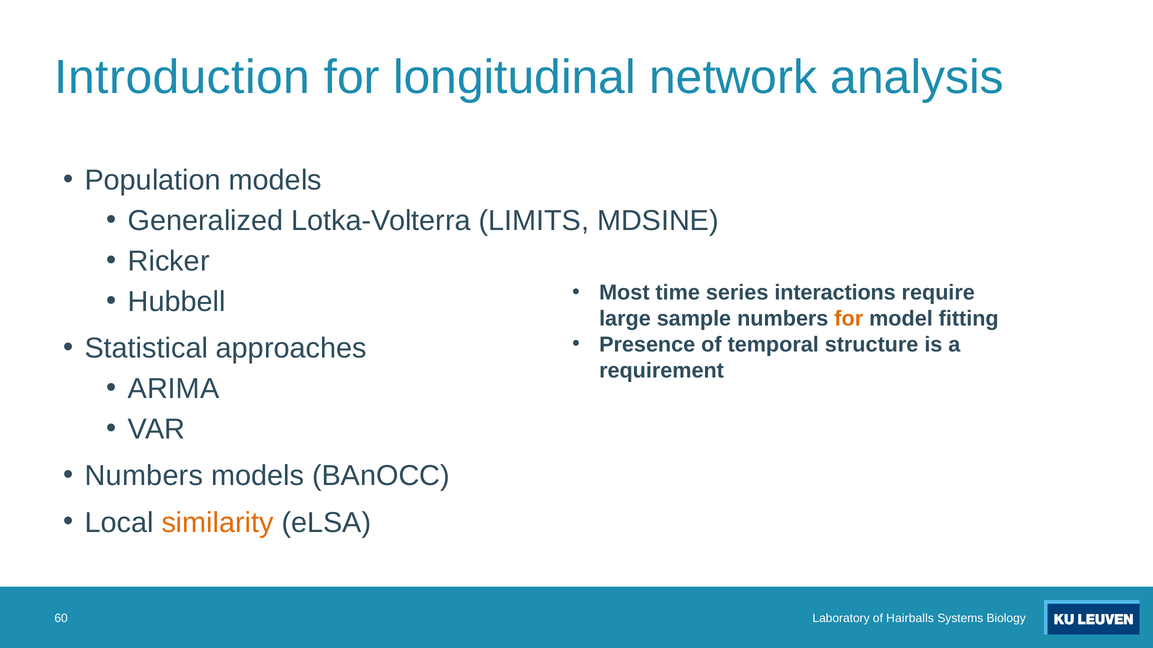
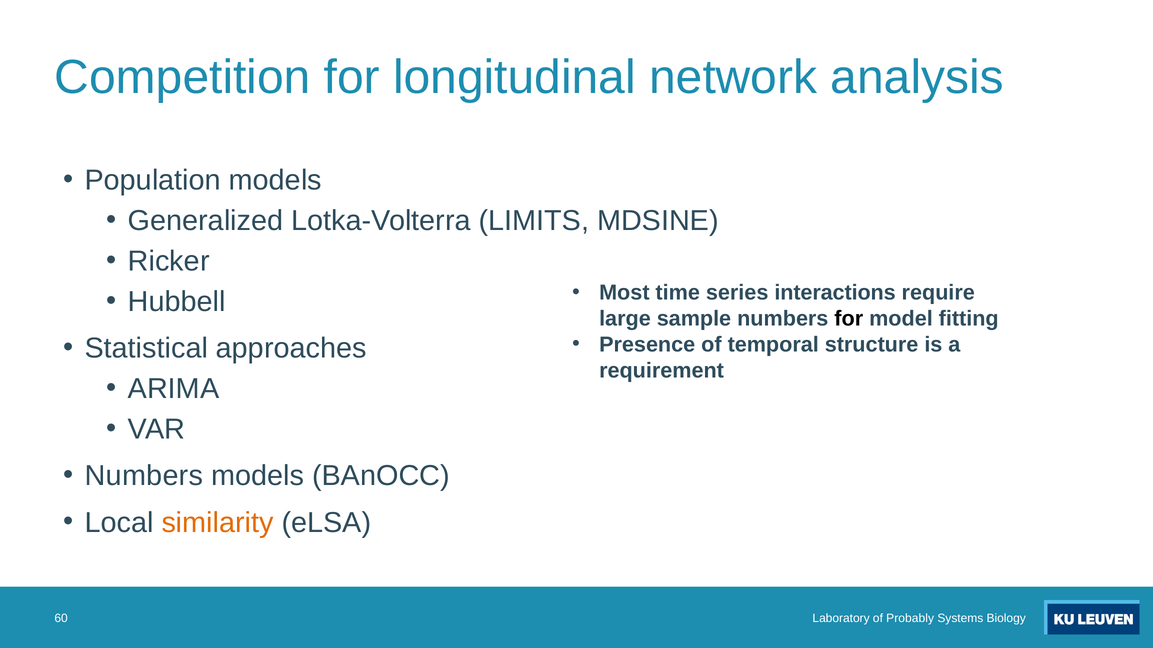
Introduction: Introduction -> Competition (182, 77)
for colour: orange -> black (849, 319)
Hairballs: Hairballs -> Probably (910, 619)
